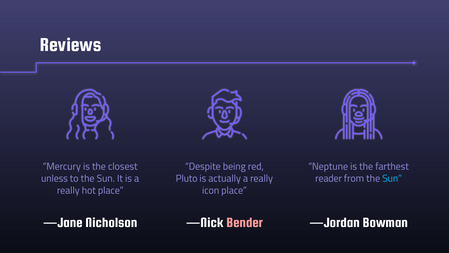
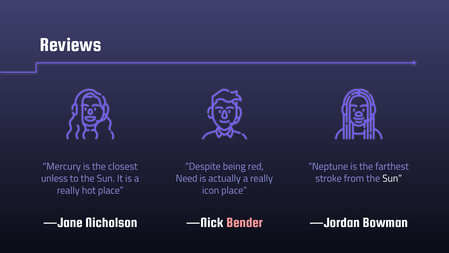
Pluto: Pluto -> Need (187, 178)
reader: reader -> stroke (329, 178)
Sun colour: light blue -> white (392, 178)
